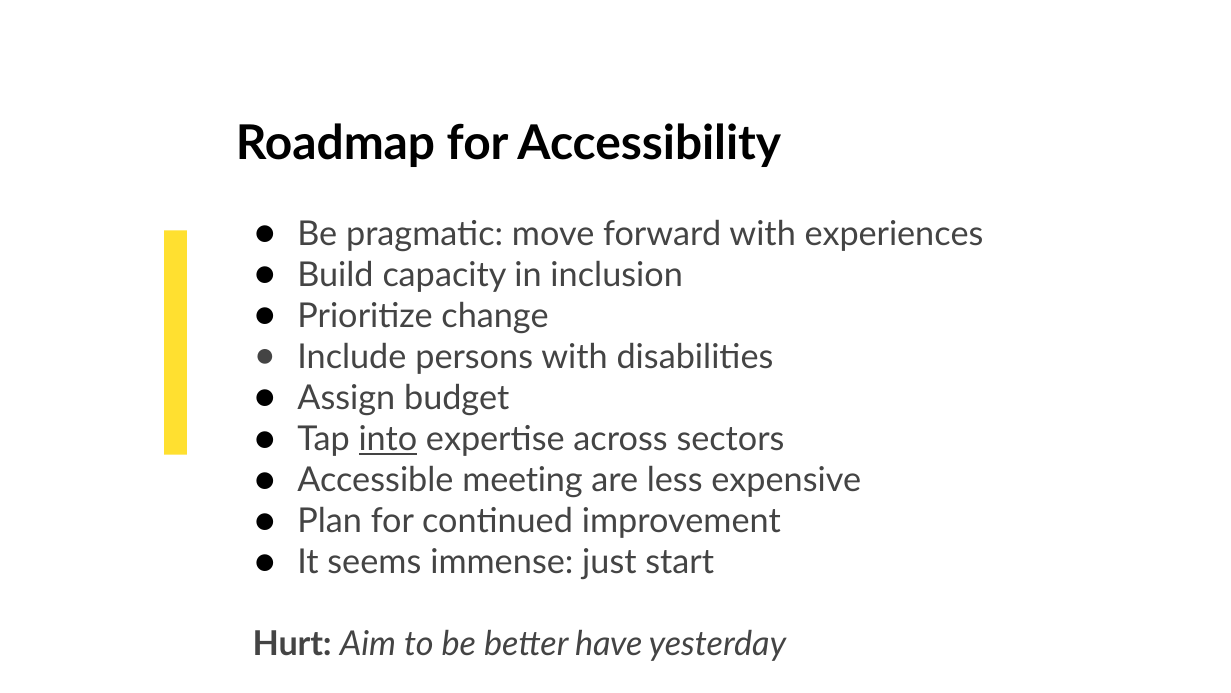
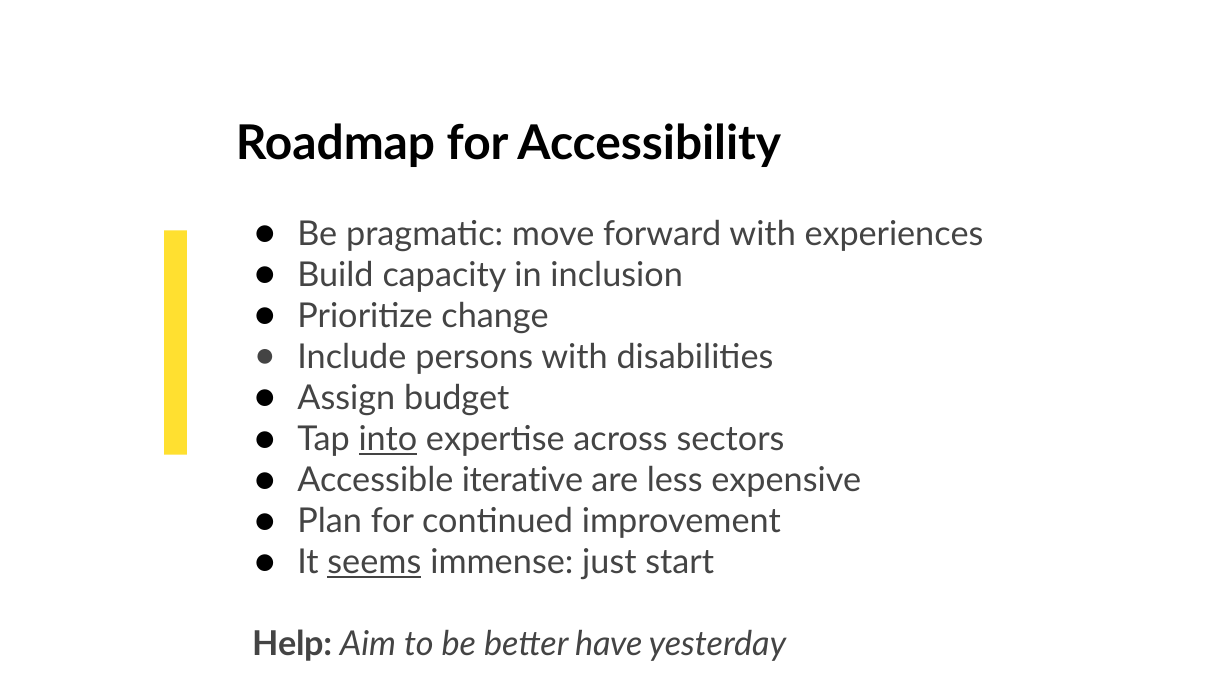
meeting: meeting -> iterative (523, 480)
seems underline: none -> present (374, 562)
Hurt: Hurt -> Help (292, 644)
